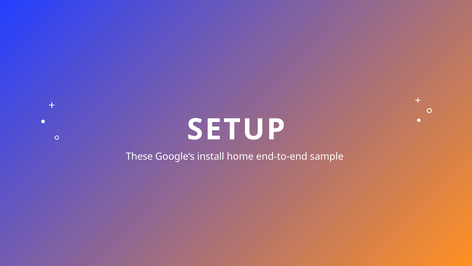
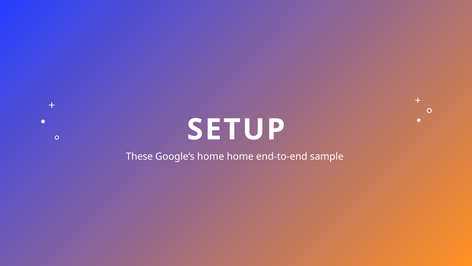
Google‘s install: install -> home (211, 156)
